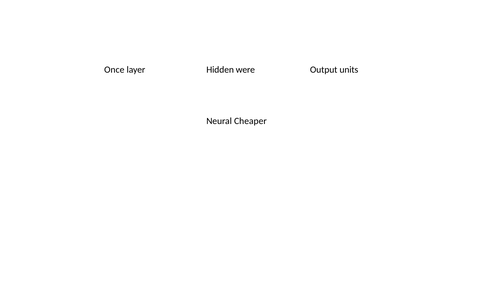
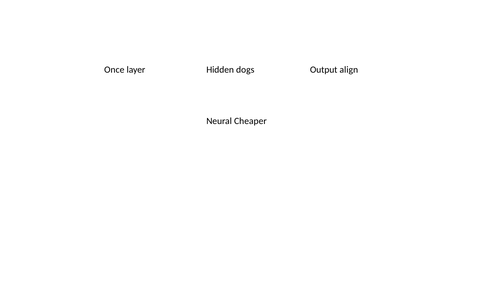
were: were -> dogs (245, 70)
units: units -> align (349, 70)
